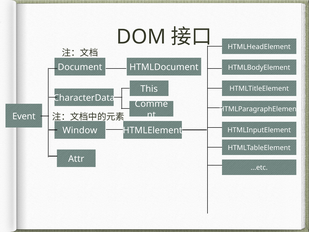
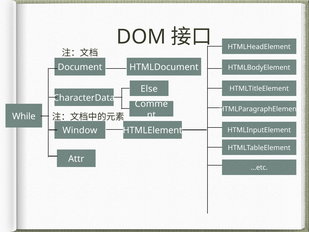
This: This -> Else (149, 89)
Event: Event -> While (24, 116)
